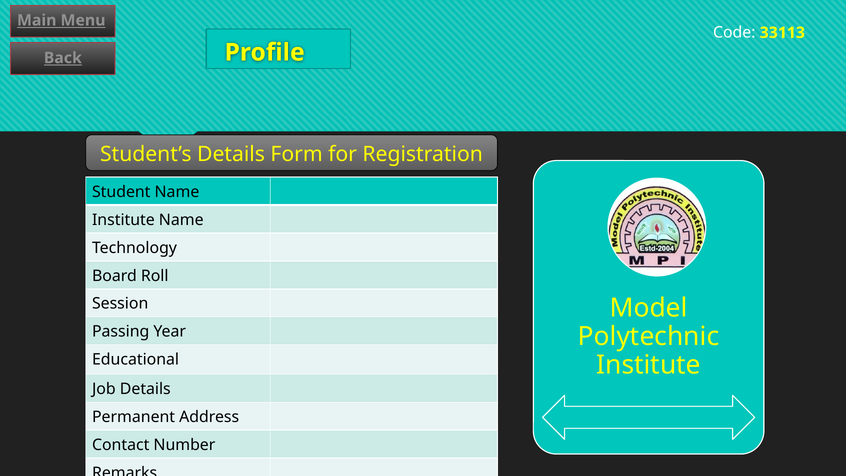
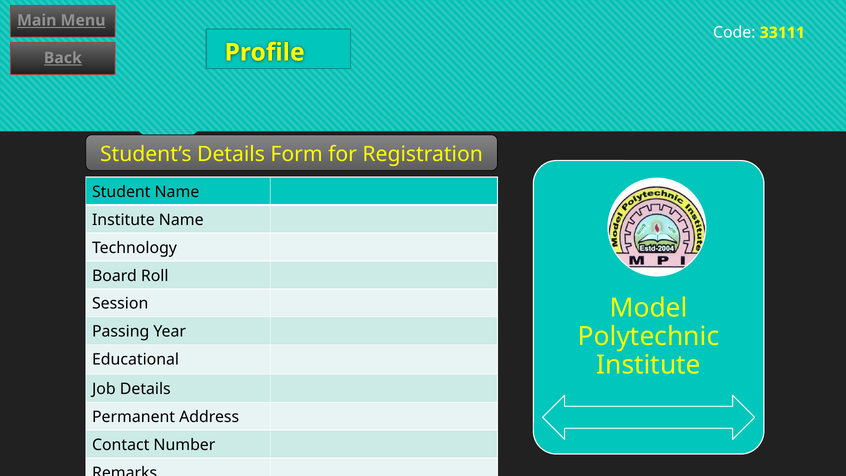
33113: 33113 -> 33111 (782, 33)
